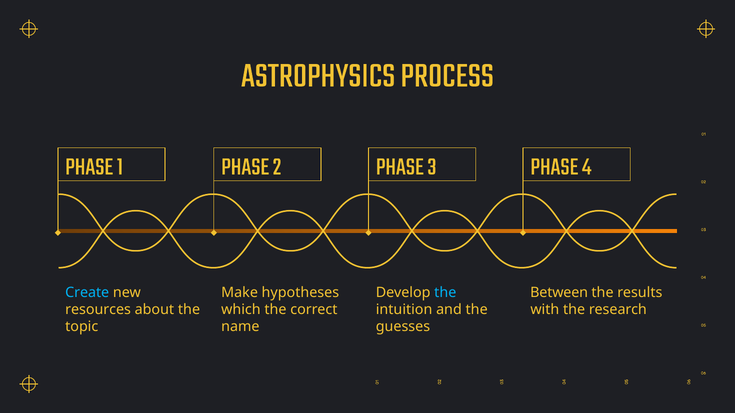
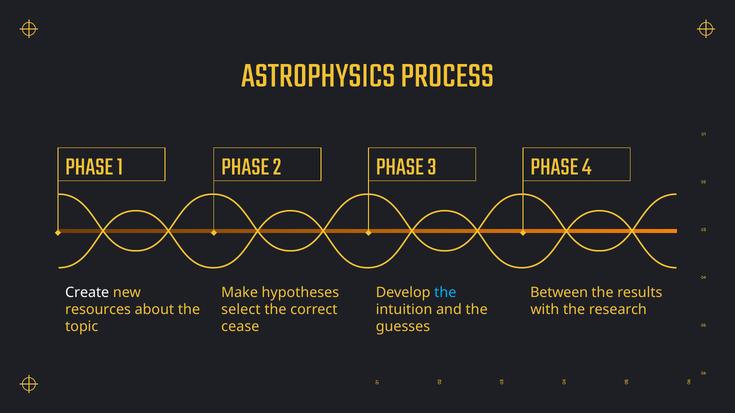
Create colour: light blue -> white (87, 293)
which: which -> select (241, 310)
name: name -> cease (240, 327)
